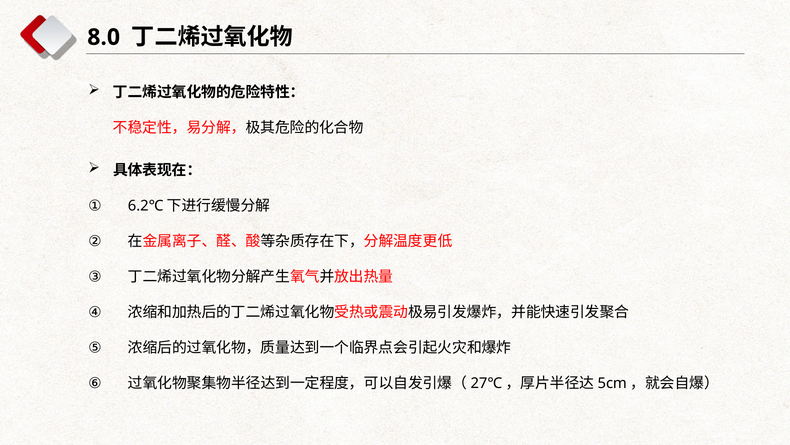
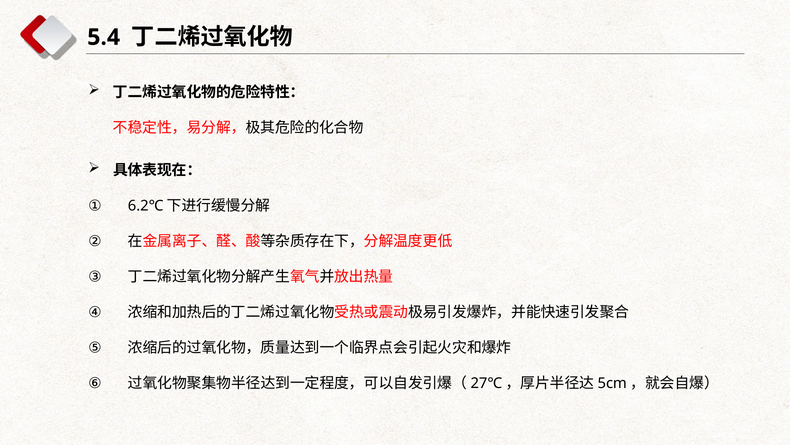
8.0: 8.0 -> 5.4 (104, 37)
